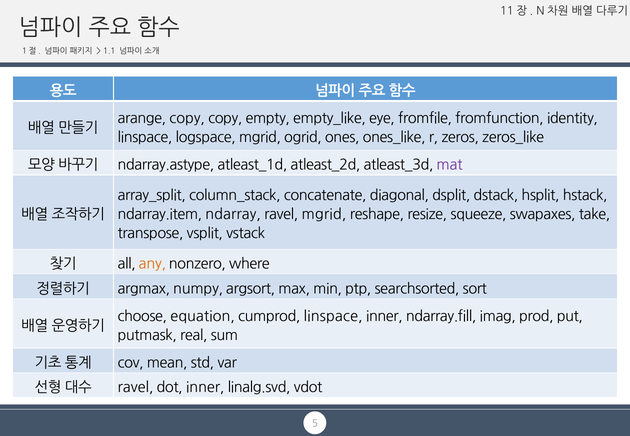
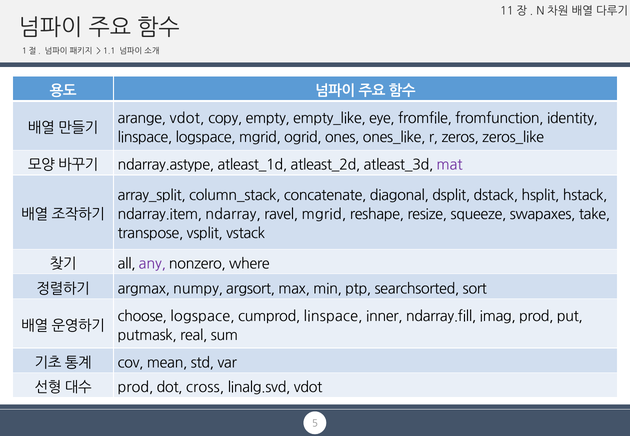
arange copy: copy -> vdot (187, 119)
any colour: orange -> purple (152, 264)
choose equation: equation -> logspace (203, 317)
ravel: ravel -> prod (136, 388)
dot inner: inner -> cross (205, 388)
